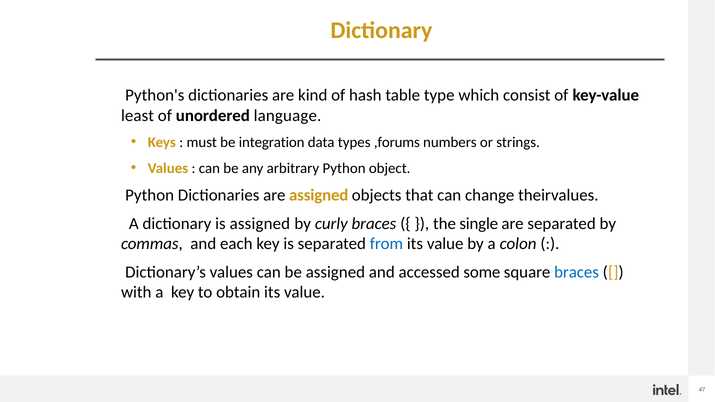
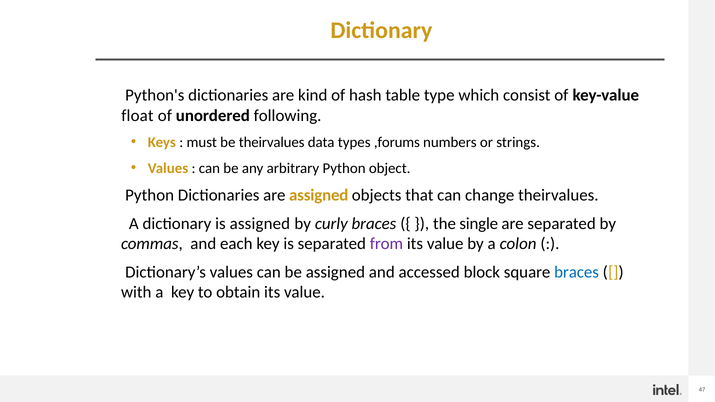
least: least -> float (137, 116)
language: language -> following (288, 116)
be integration: integration -> theirvalues (272, 142)
from colour: blue -> purple (386, 244)
some: some -> block (482, 272)
